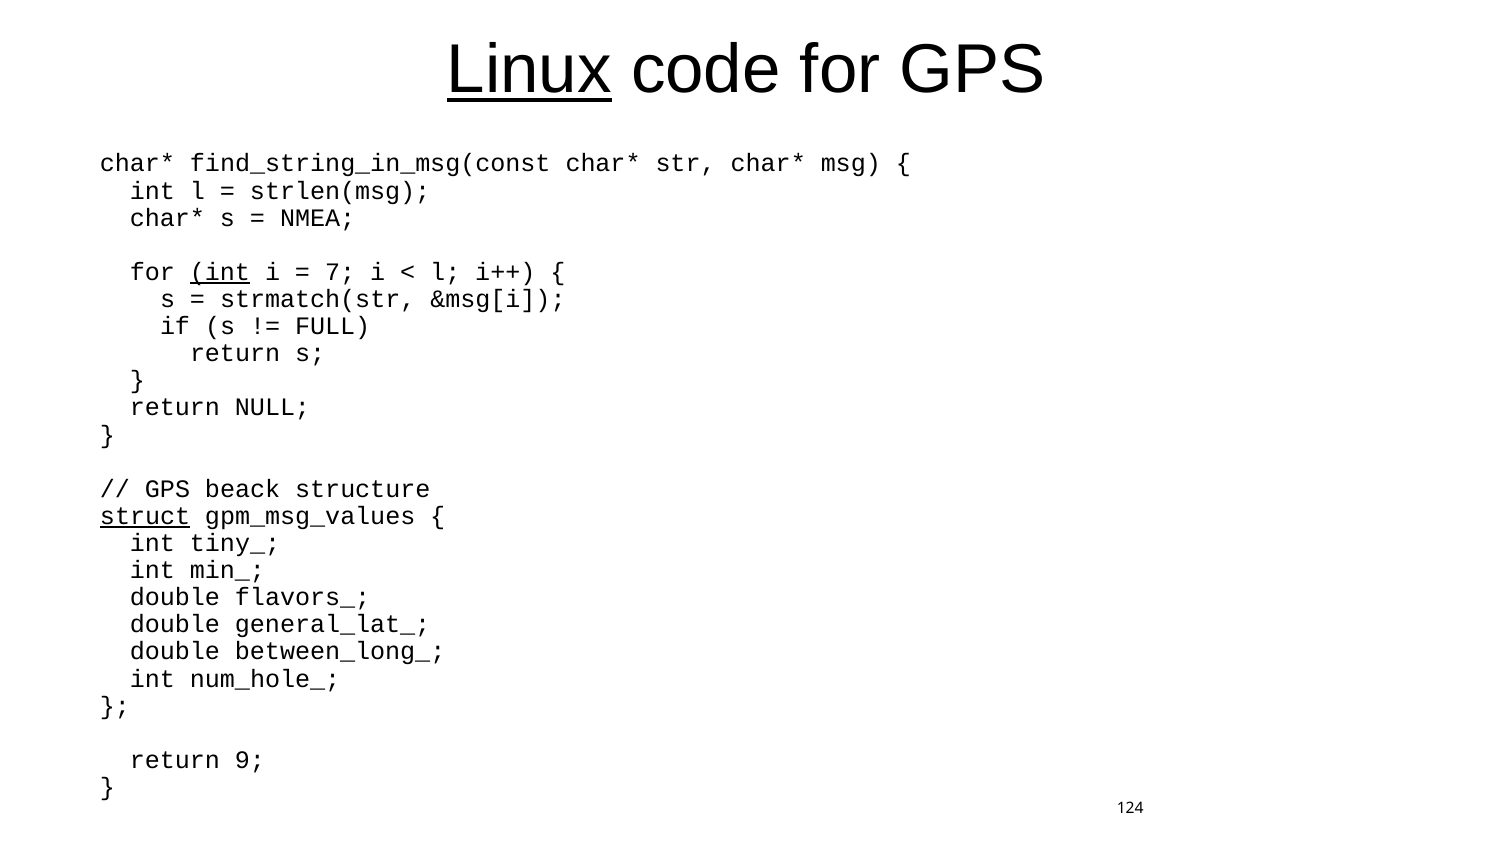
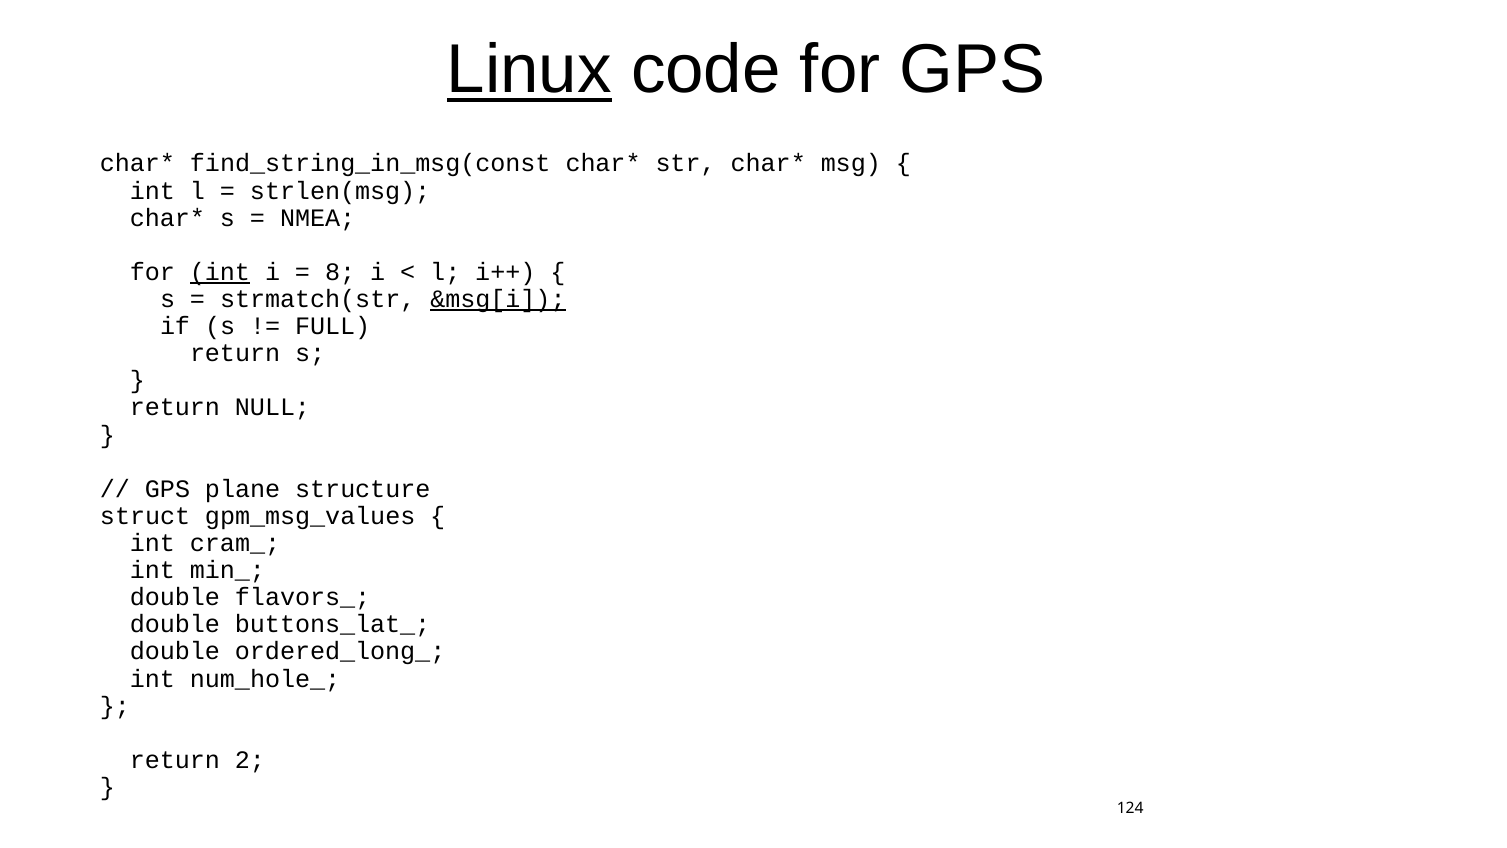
7: 7 -> 8 (340, 272)
&msg[i underline: none -> present (498, 299)
beack: beack -> plane (243, 489)
struct underline: present -> none (145, 516)
tiny_: tiny_ -> cram_ (235, 543)
general_lat_: general_lat_ -> buttons_lat_ (333, 624)
between_long_: between_long_ -> ordered_long_ (340, 651)
9: 9 -> 2 (250, 760)
